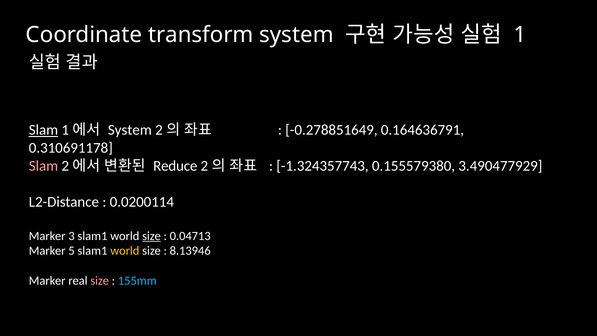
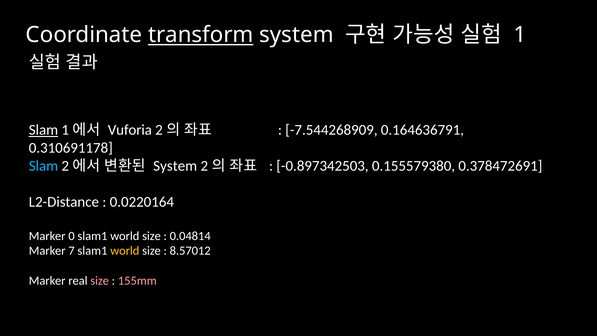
transform underline: none -> present (201, 35)
System: System -> Vuforia (130, 130)
-0.278851649: -0.278851649 -> -7.544268909 (331, 130)
Slam colour: pink -> light blue (43, 166)
Reduce: Reduce -> System (175, 166)
-1.324357743: -1.324357743 -> -0.897342503 (322, 166)
3.490477929: 3.490477929 -> 0.378472691 (500, 166)
0.0200114: 0.0200114 -> 0.0220164 (142, 202)
3: 3 -> 0 (72, 236)
size underline: present -> none (151, 236)
0.04713: 0.04713 -> 0.04814 (190, 236)
5: 5 -> 7 (72, 251)
8.13946: 8.13946 -> 8.57012 (190, 251)
155mm colour: light blue -> pink (137, 281)
